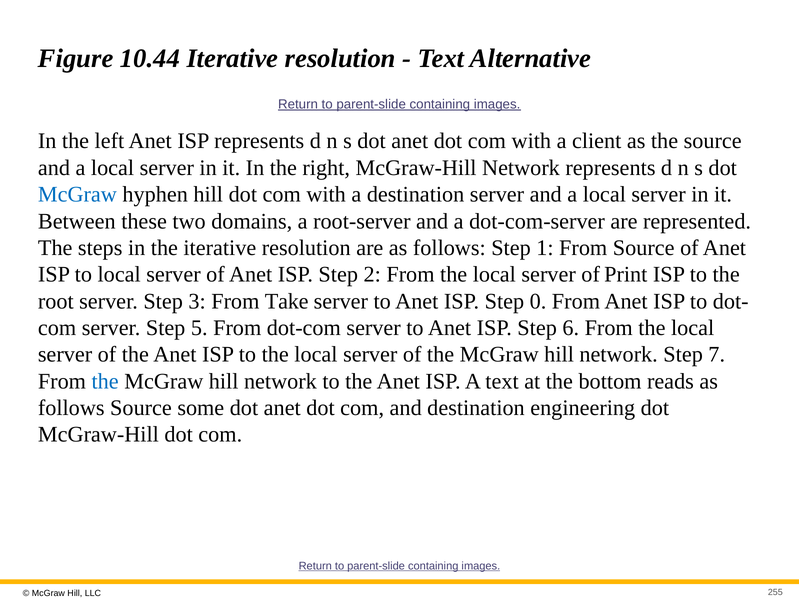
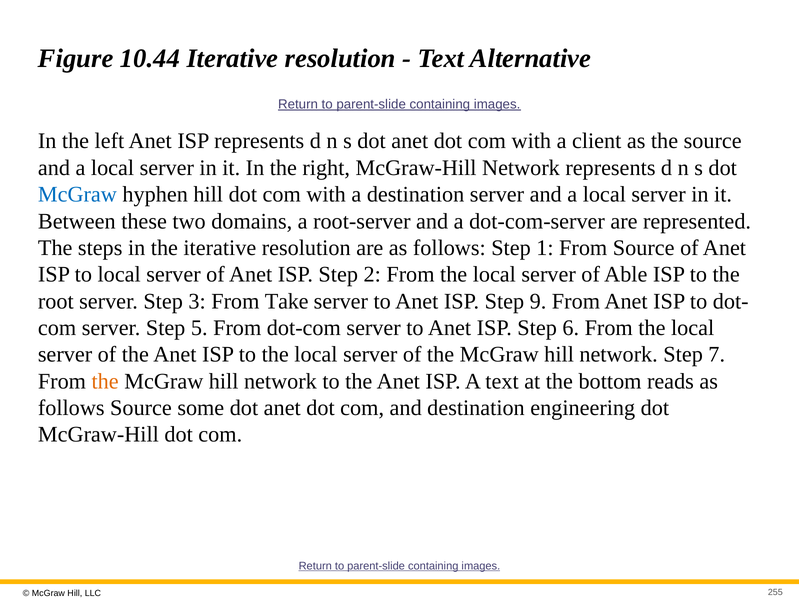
Print: Print -> Able (626, 274)
0: 0 -> 9 (538, 301)
the colour: blue -> orange (105, 381)
